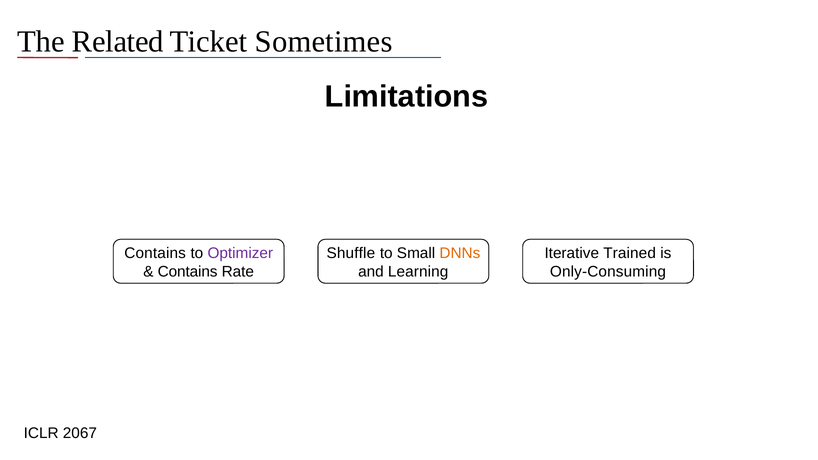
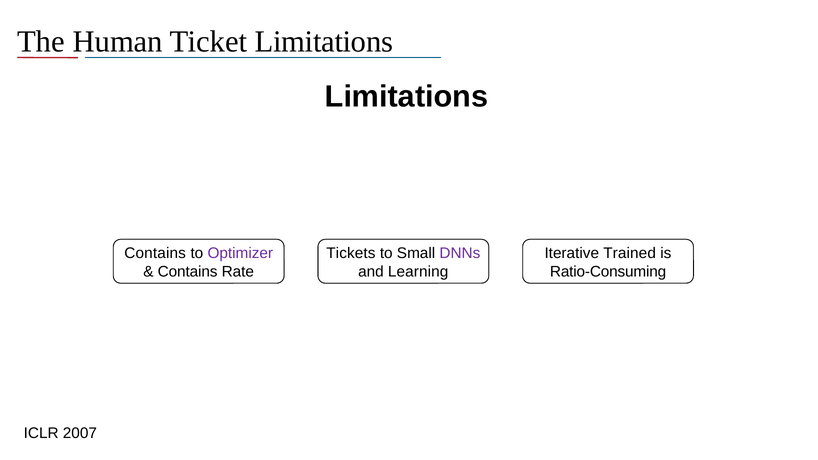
Related: Related -> Human (118, 41)
Ticket Sometimes: Sometimes -> Limitations (324, 41)
Shuffle: Shuffle -> Tickets (351, 253)
DNNs colour: orange -> purple (460, 253)
Only-Consuming: Only-Consuming -> Ratio-Consuming (608, 272)
2067: 2067 -> 2007 (80, 433)
